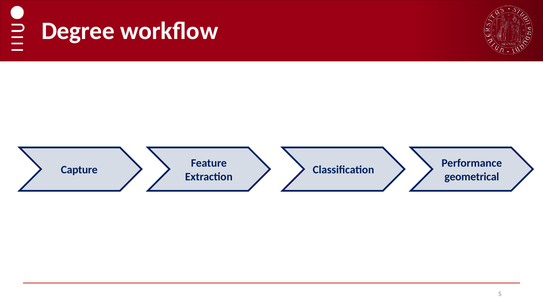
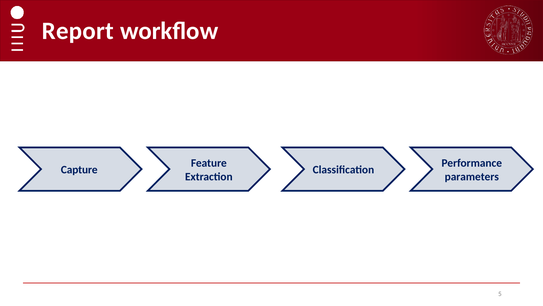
Degree: Degree -> Report (78, 31)
geometrical: geometrical -> parameters (472, 176)
